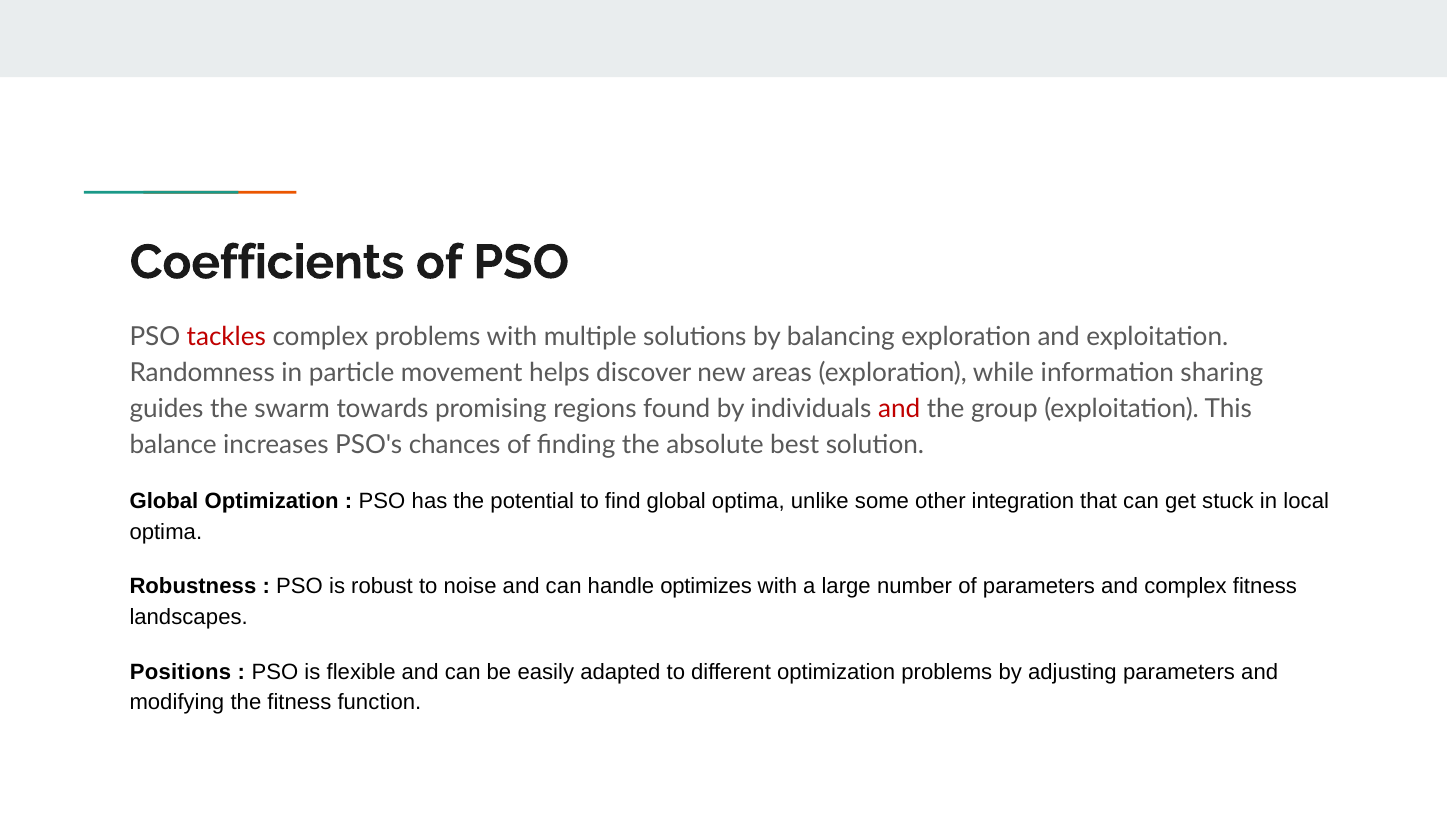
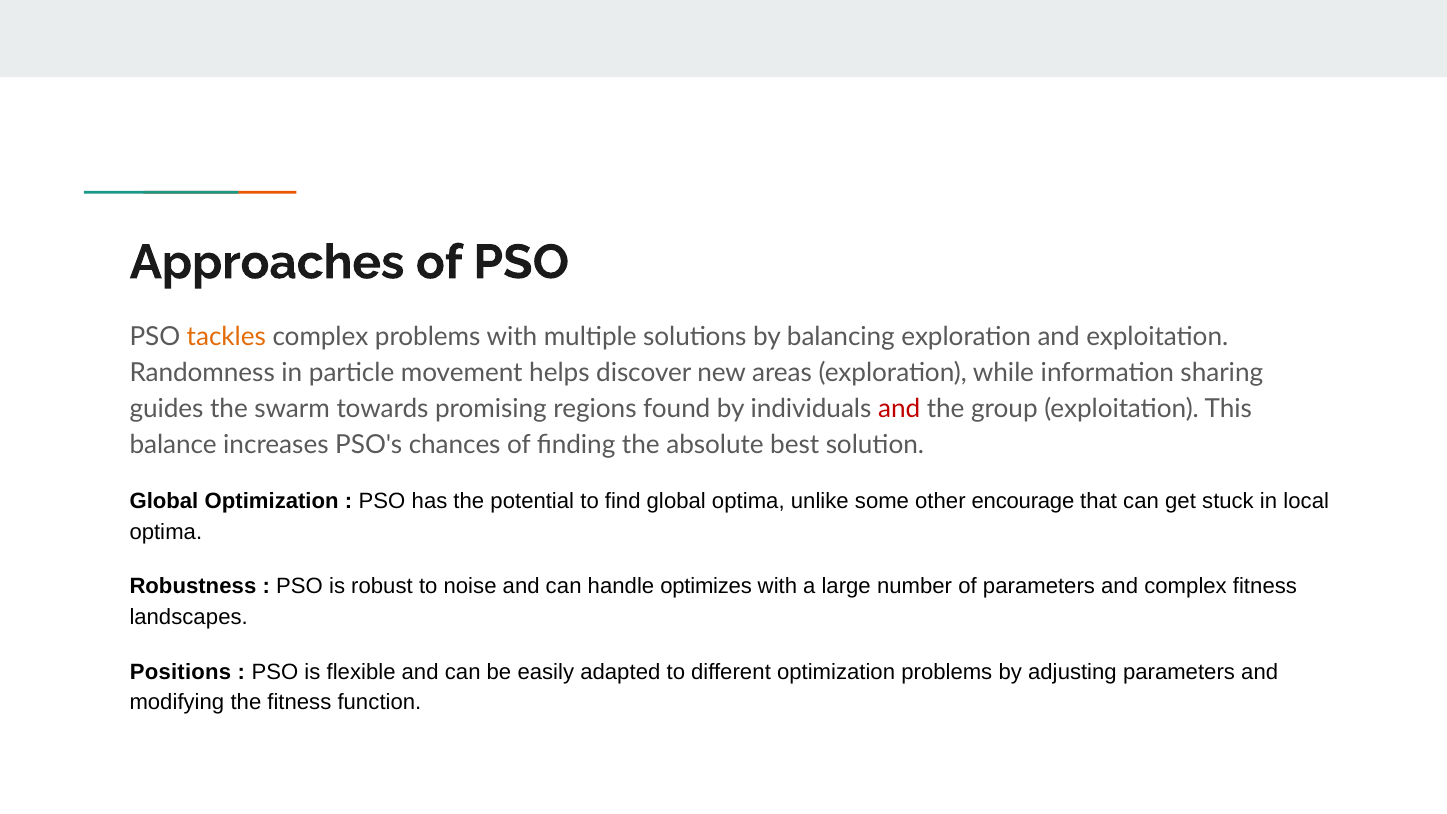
Coefficients: Coefficients -> Approaches (267, 262)
tackles colour: red -> orange (226, 337)
integration: integration -> encourage (1023, 501)
